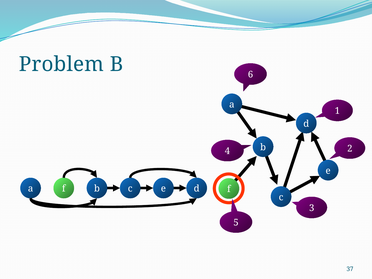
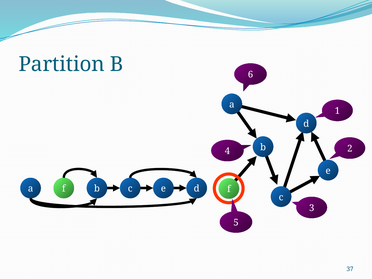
Problem: Problem -> Partition (62, 64)
